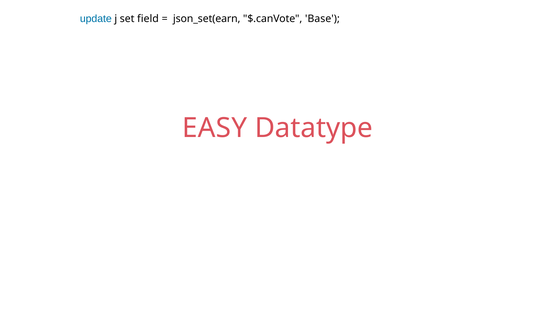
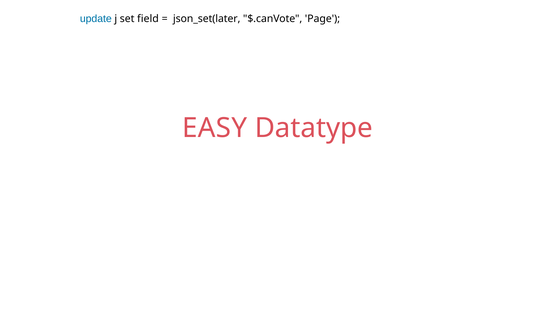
json_set(earn: json_set(earn -> json_set(later (207, 19)
Base: Base -> Page (322, 19)
